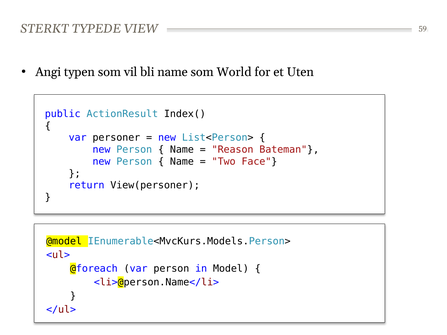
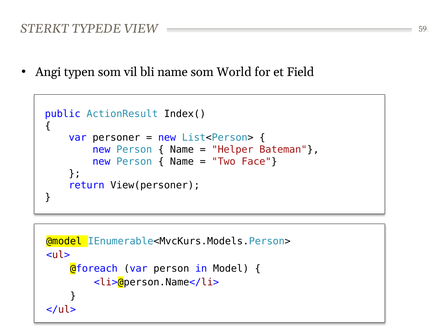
Uten: Uten -> Field (300, 72)
Reason: Reason -> Helper (233, 150)
